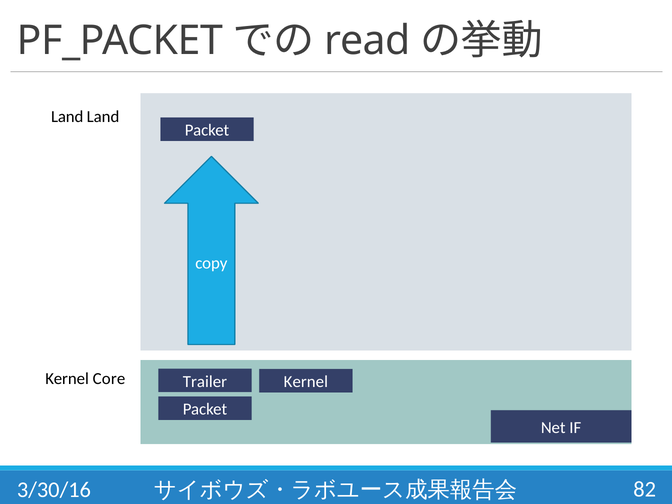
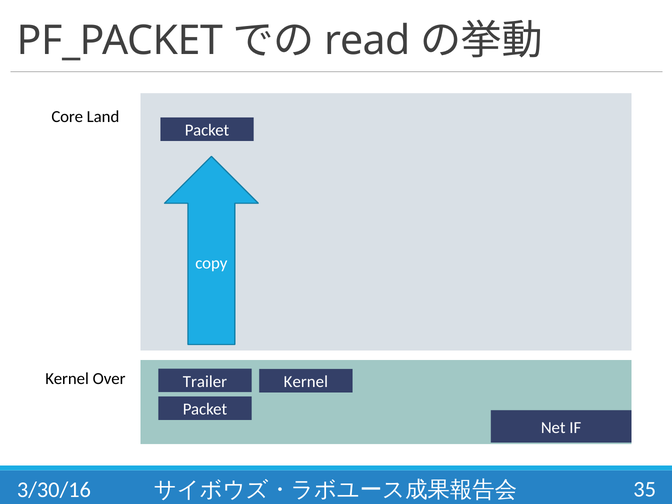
Land: Land -> Core (67, 117)
Core: Core -> Over (109, 379)
82: 82 -> 35 (645, 489)
